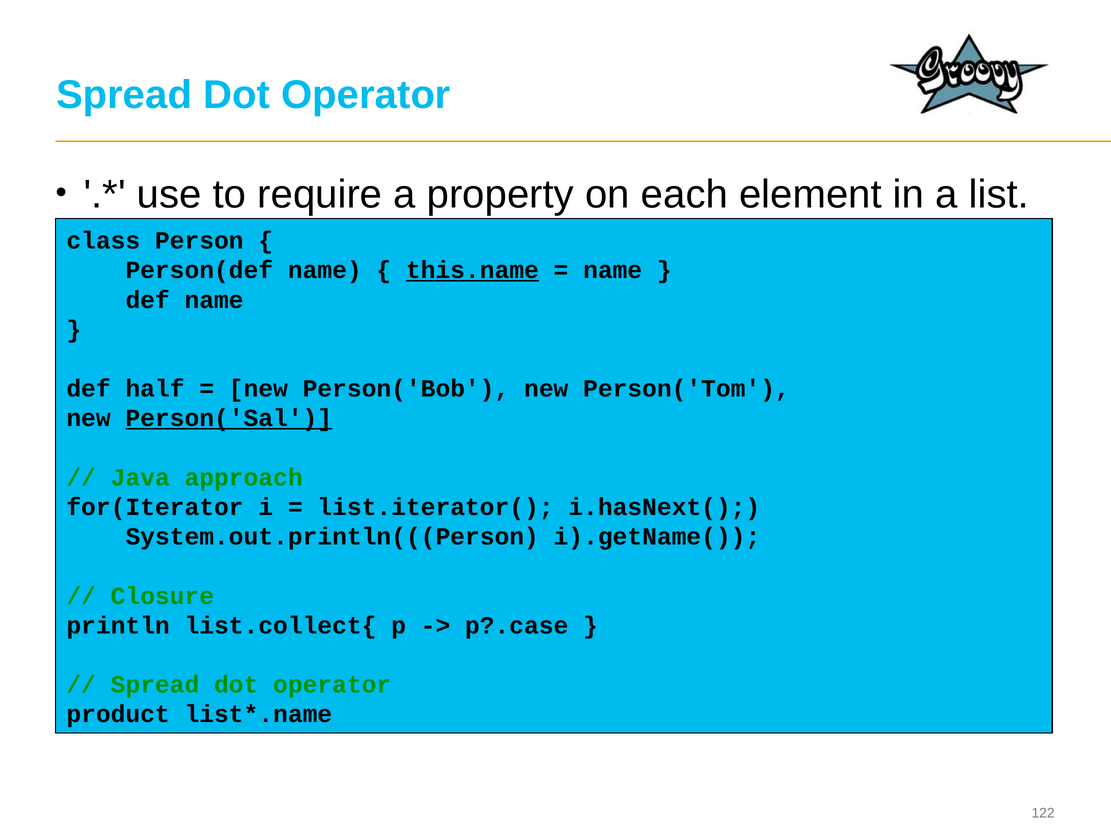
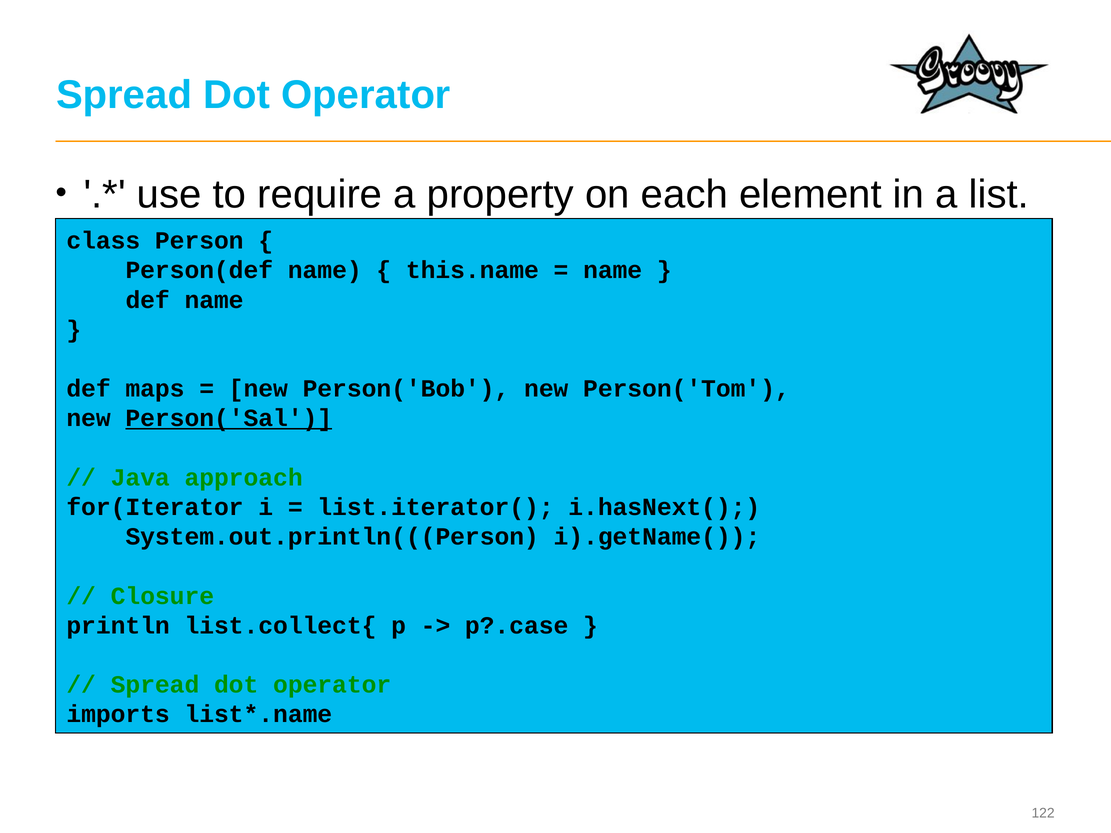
this.name underline: present -> none (472, 270)
half: half -> maps (155, 389)
product: product -> imports (118, 715)
